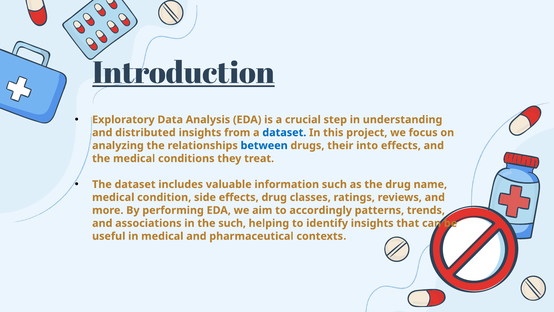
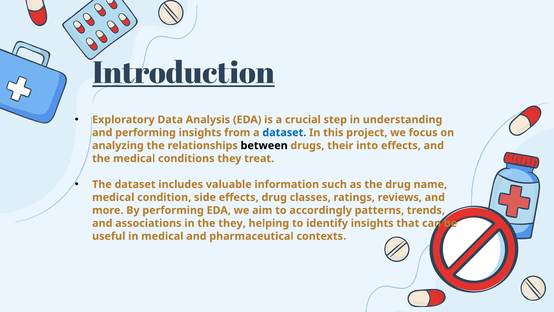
and distributed: distributed -> performing (145, 132)
between colour: blue -> black (264, 145)
the such: such -> they (232, 223)
